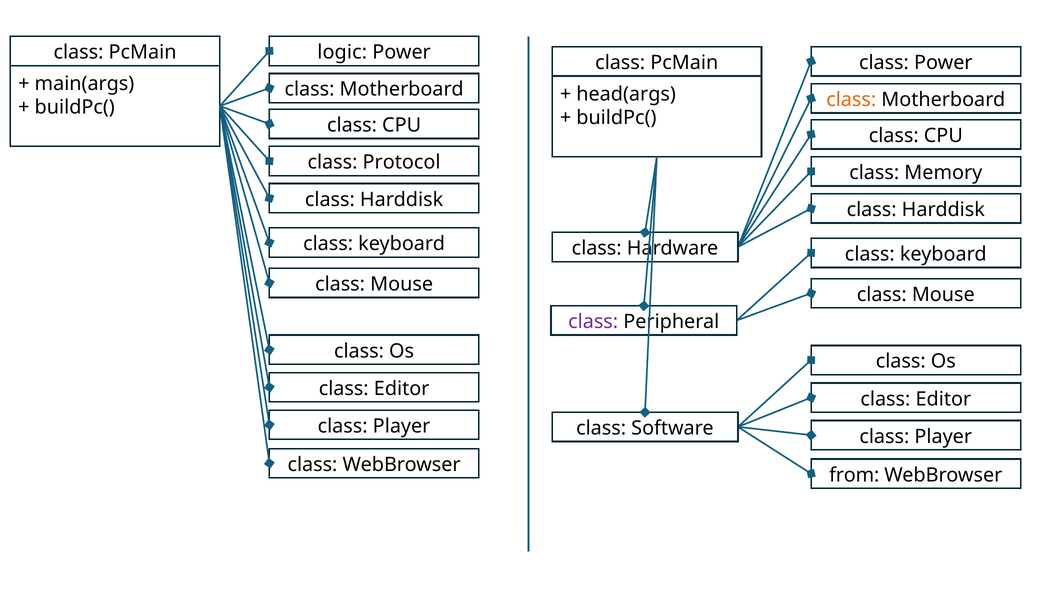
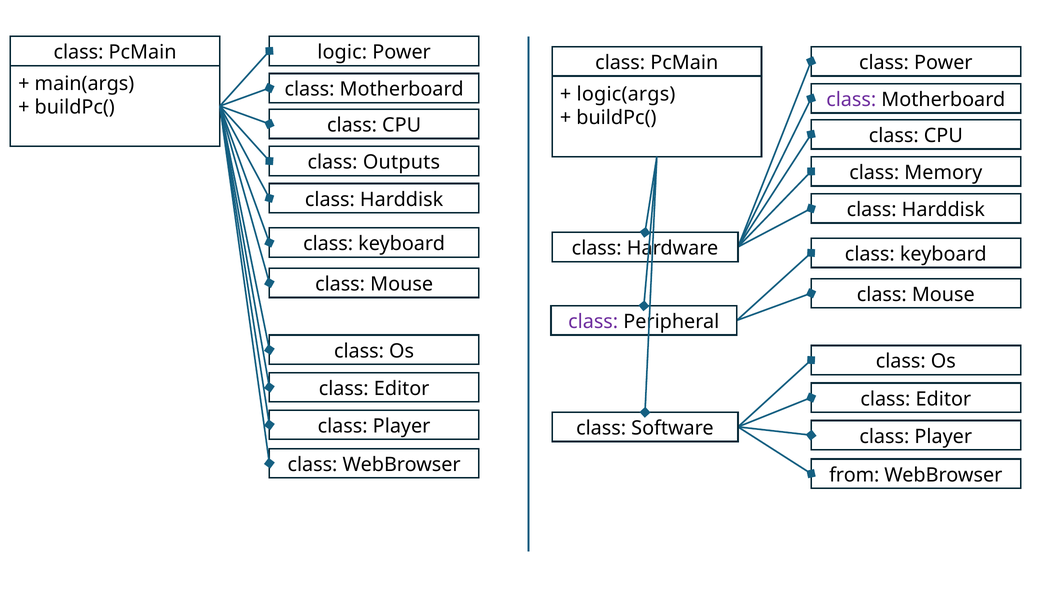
head(args: head(args -> logic(args (626, 94)
class colour: orange -> purple (851, 100)
Protocol: Protocol -> Outputs (402, 162)
